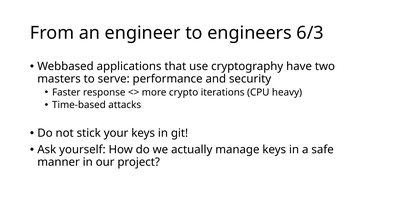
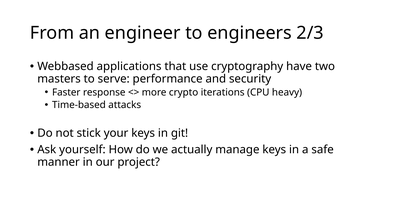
6/3: 6/3 -> 2/3 (310, 33)
